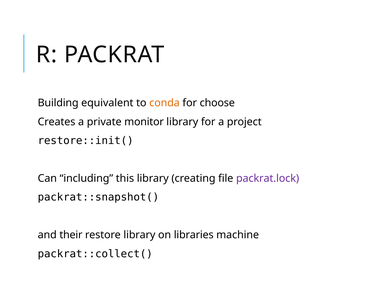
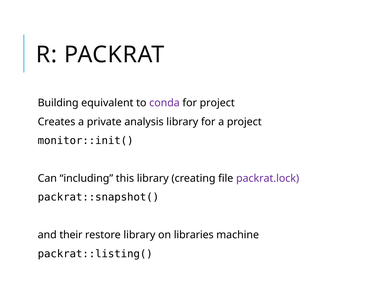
conda colour: orange -> purple (164, 103)
for choose: choose -> project (217, 103)
monitor: monitor -> analysis (144, 122)
restore::init(: restore::init( -> monitor::init( (86, 140)
packrat::collect(: packrat::collect( -> packrat::listing( (95, 254)
